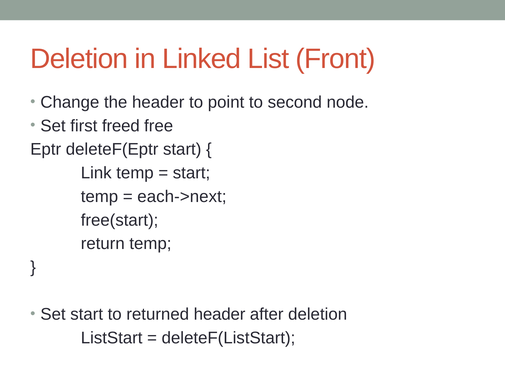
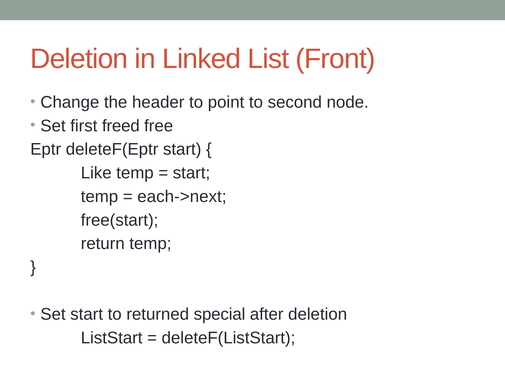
Link: Link -> Like (96, 173)
returned header: header -> special (220, 314)
